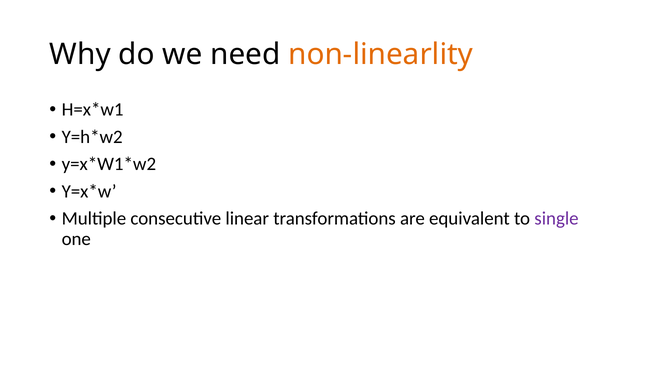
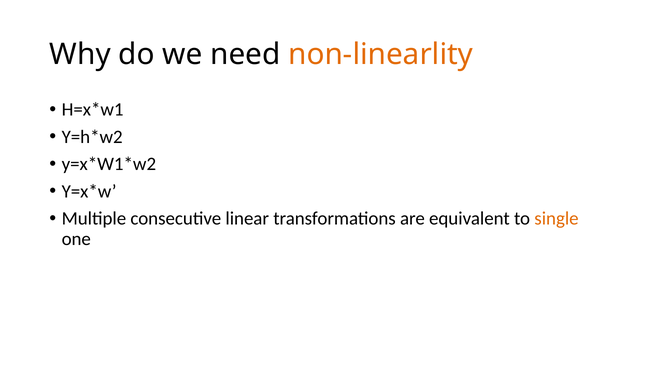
single colour: purple -> orange (557, 219)
